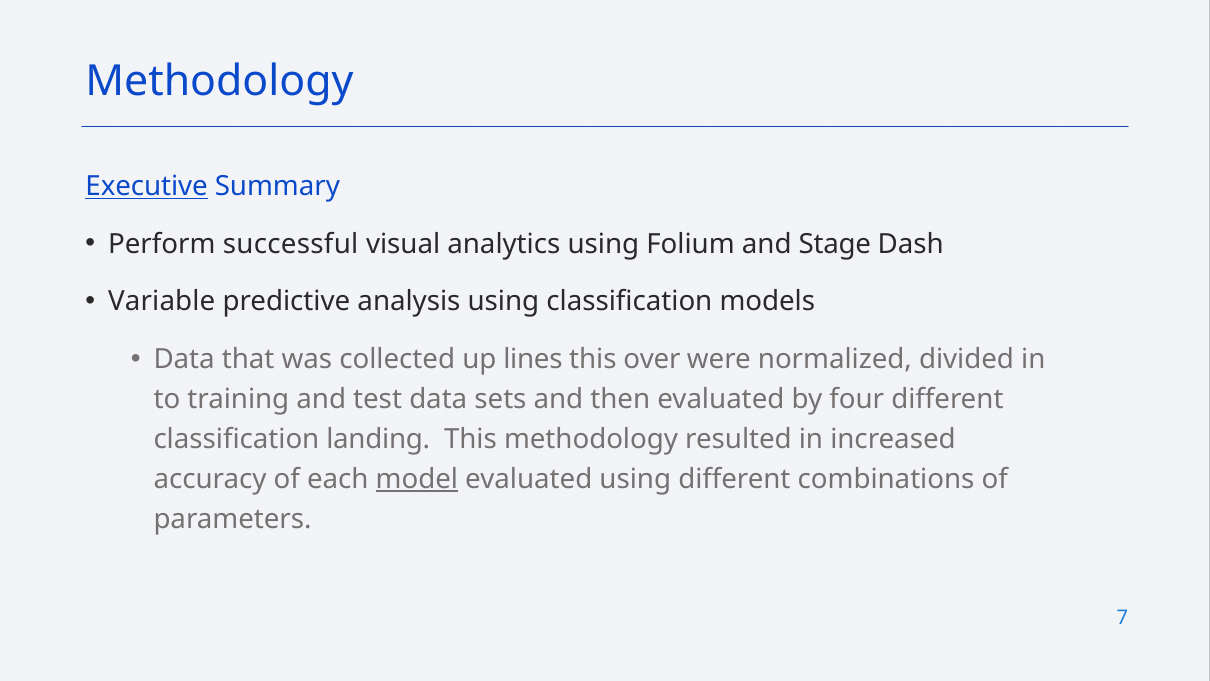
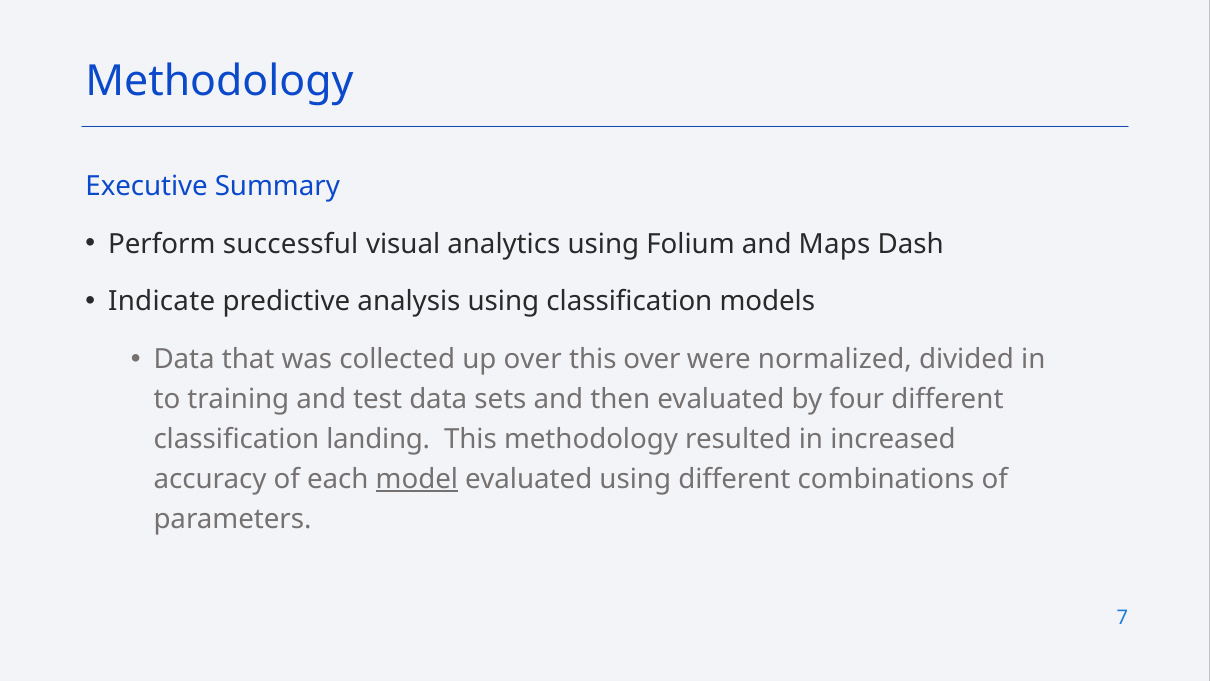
Executive underline: present -> none (147, 187)
Stage: Stage -> Maps (835, 244)
Variable: Variable -> Indicate (162, 302)
up lines: lines -> over (533, 359)
